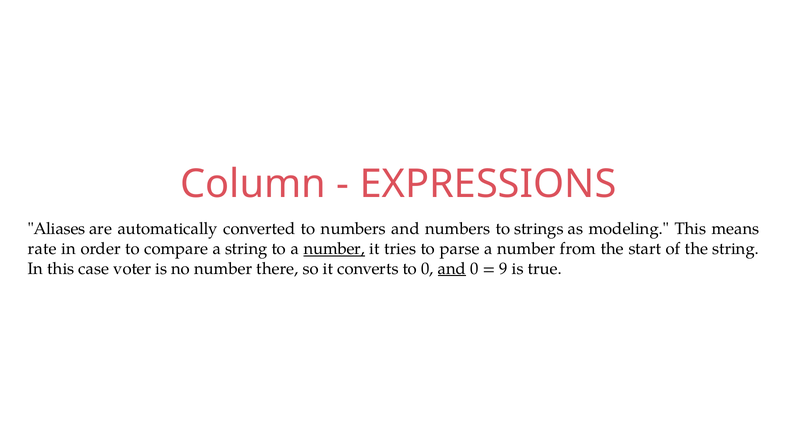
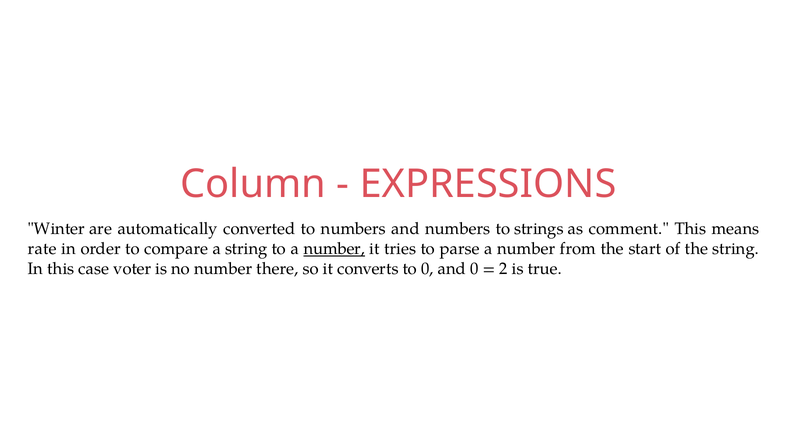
Aliases: Aliases -> Winter (56, 229)
modeling: modeling -> comment (629, 229)
and underline: present -> none (452, 269)
9: 9 -> 2 (503, 269)
